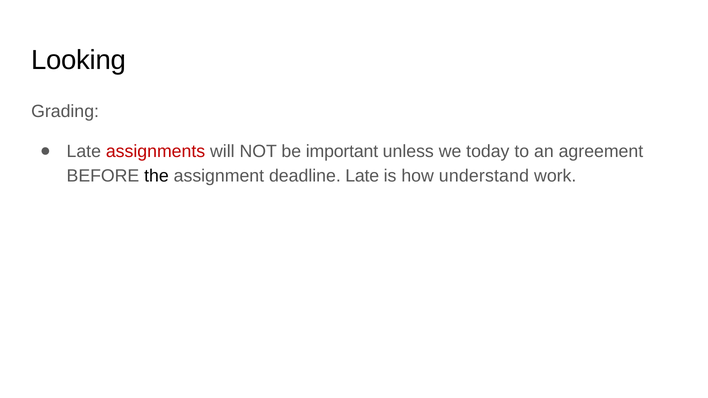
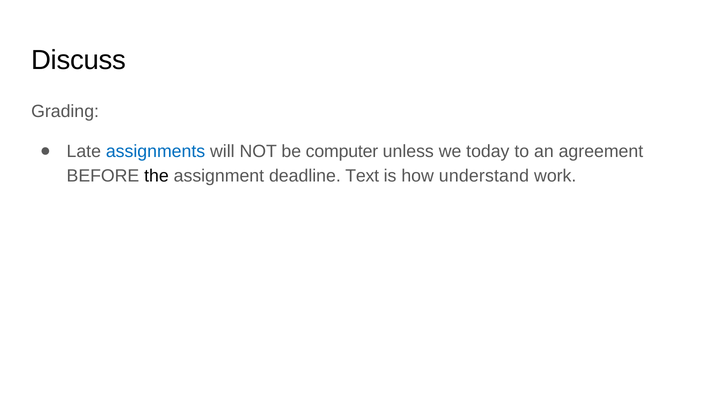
Looking: Looking -> Discuss (79, 60)
assignments colour: red -> blue (156, 151)
important: important -> computer (342, 151)
deadline Late: Late -> Text (362, 176)
